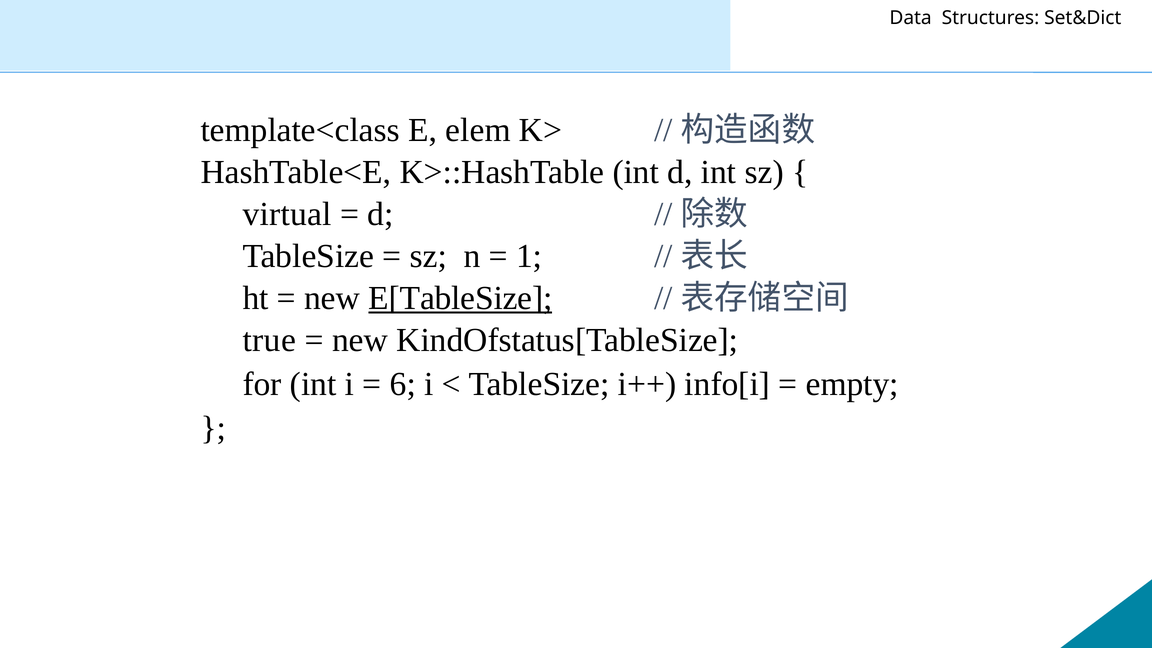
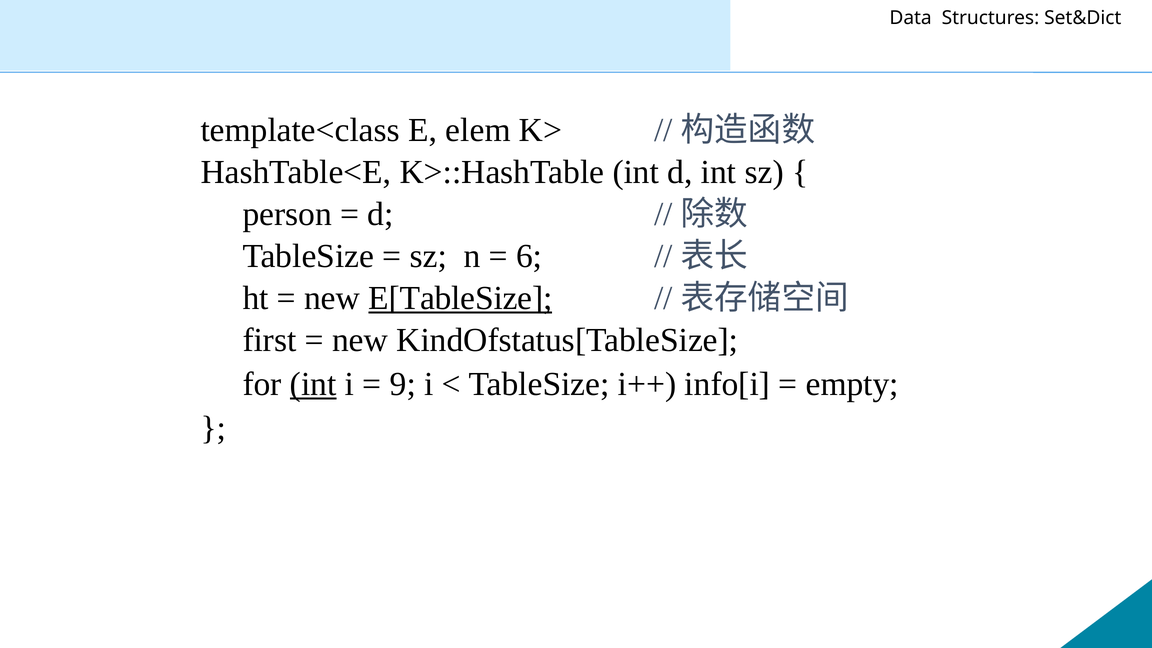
virtual: virtual -> person (287, 214)
1: 1 -> 6 (529, 256)
true: true -> first (269, 340)
int underline: none -> present (313, 384)
6: 6 -> 9 (403, 384)
